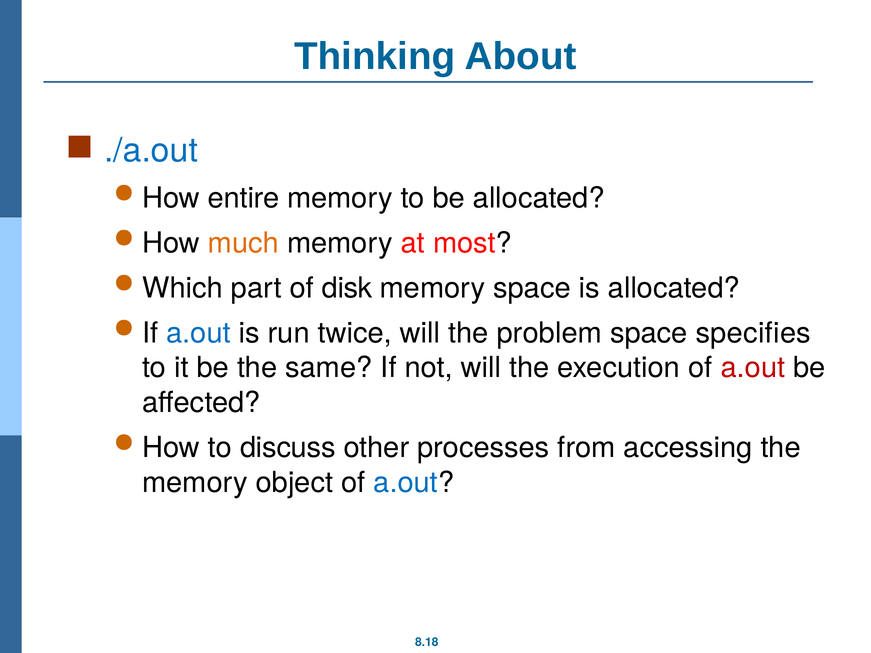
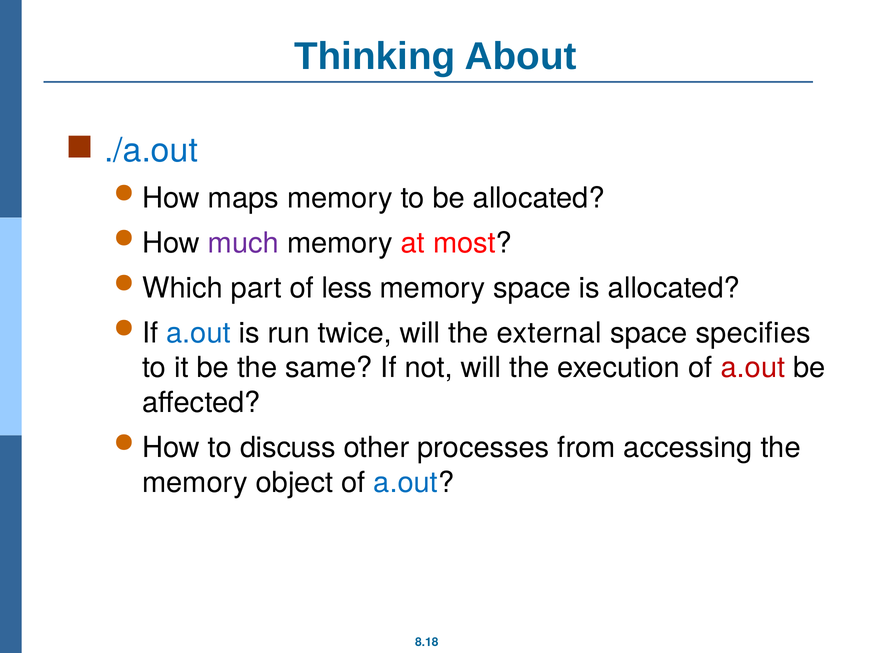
entire: entire -> maps (243, 198)
much colour: orange -> purple (243, 243)
disk: disk -> less (347, 288)
problem: problem -> external (549, 333)
